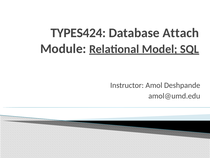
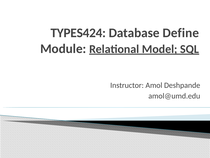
Attach: Attach -> Define (181, 33)
